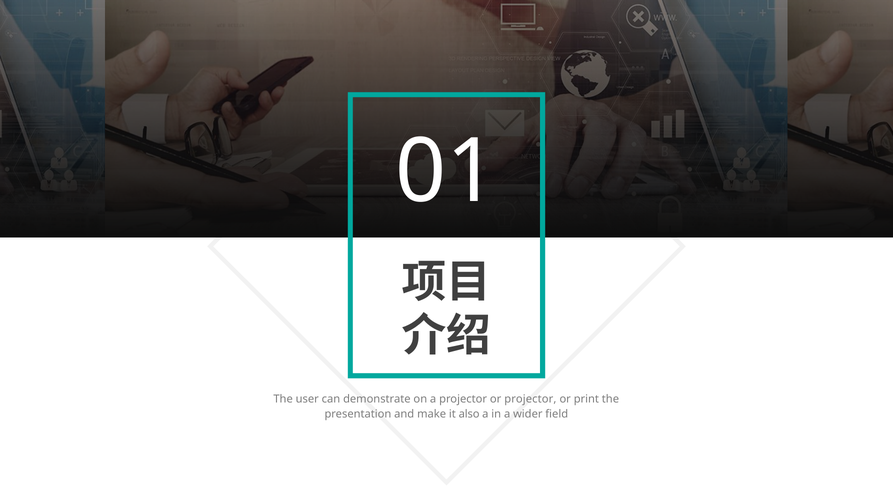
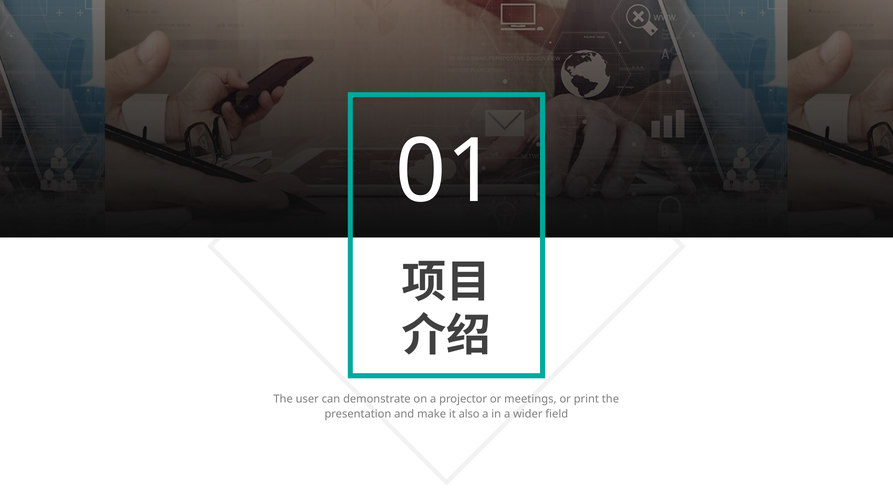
or projector: projector -> meetings (530, 399)
